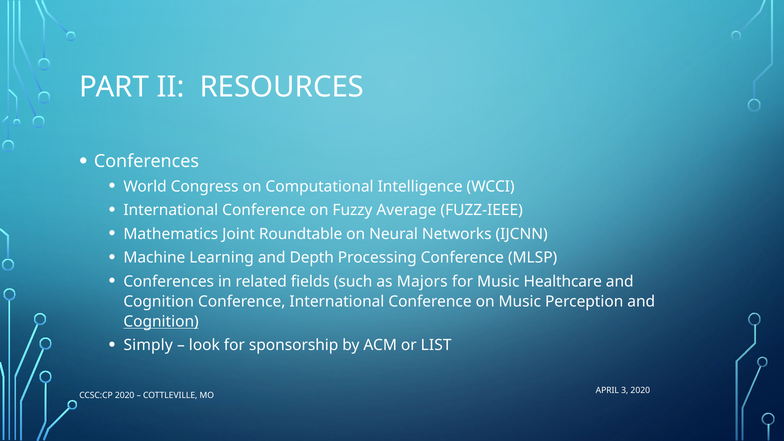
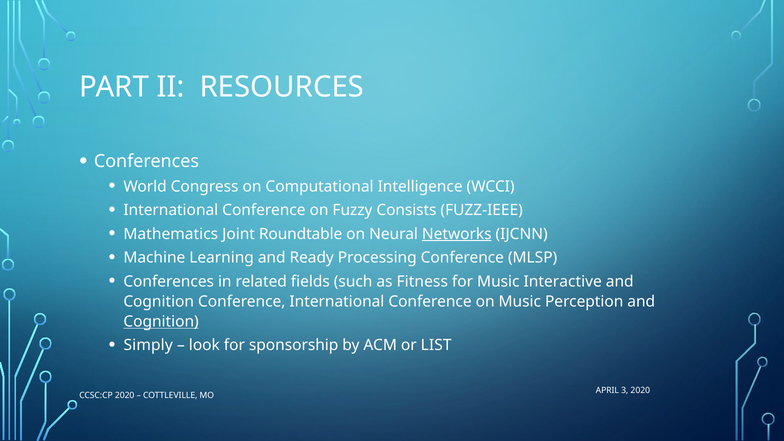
Average: Average -> Consists (406, 210)
Networks underline: none -> present (457, 234)
Depth: Depth -> Ready (312, 258)
Majors: Majors -> Fitness (422, 281)
Healthcare: Healthcare -> Interactive (563, 281)
